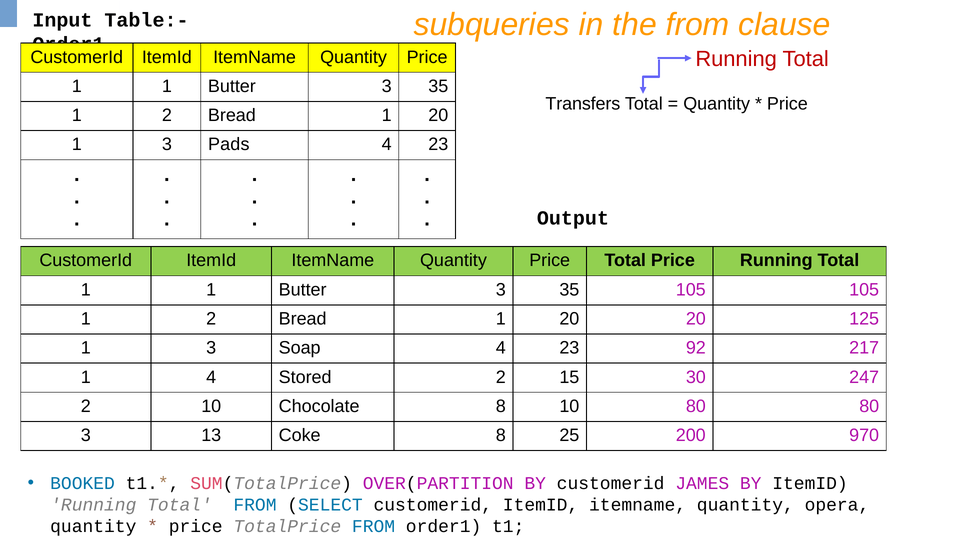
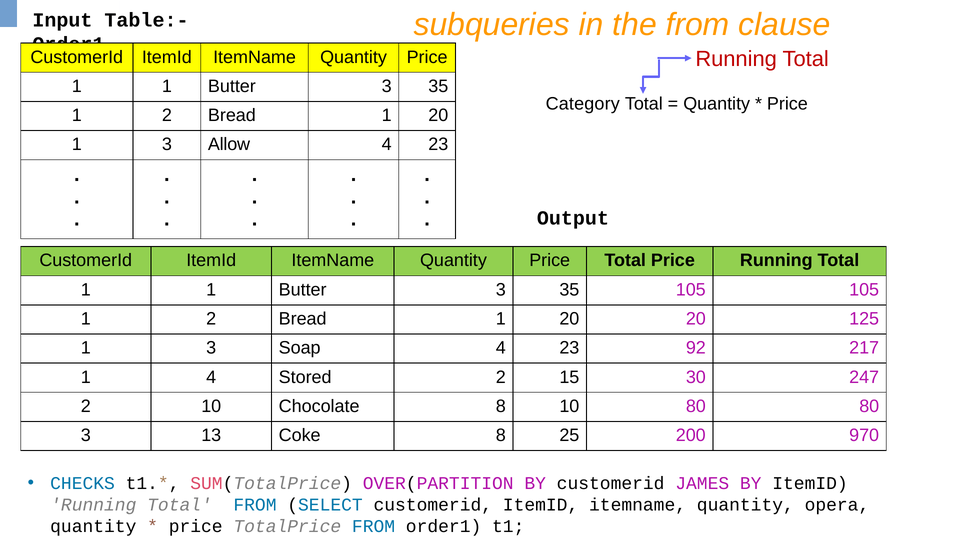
Transfers: Transfers -> Category (583, 104)
Pads: Pads -> Allow (229, 144)
BOOKED: BOOKED -> CHECKS (83, 483)
